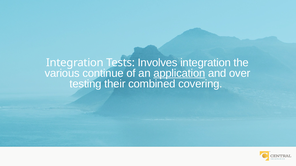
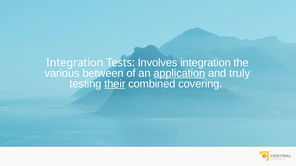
continue: continue -> between (103, 73)
over: over -> truly (240, 73)
their underline: none -> present (115, 84)
